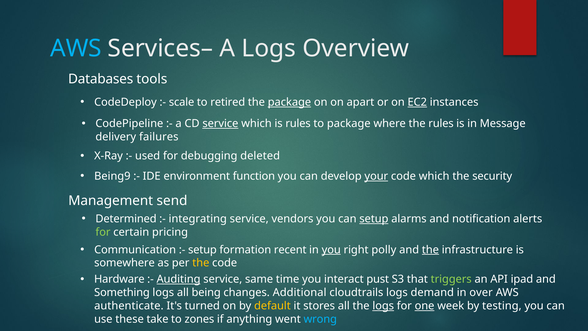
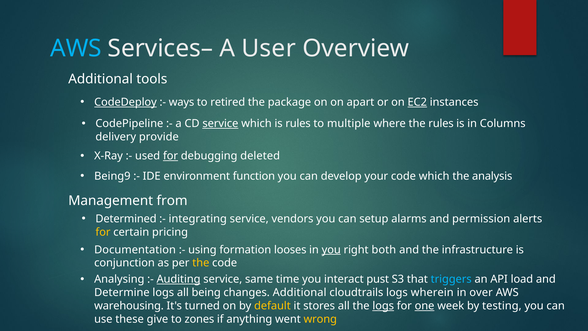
A Logs: Logs -> User (269, 48)
Databases: Databases -> Additional (101, 79)
CodeDeploy underline: none -> present (125, 102)
scale: scale -> ways (182, 102)
package underline: present -> none (289, 102)
to package: package -> multiple (349, 124)
Message: Message -> Columns (503, 124)
failures: failures -> provide (159, 137)
for underline: none -> present (171, 156)
your underline: present -> none (376, 176)
security: security -> analysis (492, 176)
send: send -> from (172, 201)
setup underline: present -> none (374, 219)
notification: notification -> permission (481, 219)
for colour: light green -> yellow (103, 232)
Communication: Communication -> Documentation (135, 250)
setup: setup -> using (202, 250)
recent: recent -> looses (290, 250)
polly: polly -> both (384, 250)
the underline: present -> none (430, 250)
somewhere: somewhere -> conjunction (124, 263)
Hardware: Hardware -> Analysing (119, 279)
triggers colour: light green -> light blue (451, 279)
ipad: ipad -> load (522, 279)
Something: Something -> Determine (122, 292)
demand: demand -> wherein (432, 292)
authenticate: authenticate -> warehousing (129, 306)
take: take -> give (157, 319)
wrong colour: light blue -> yellow (320, 319)
